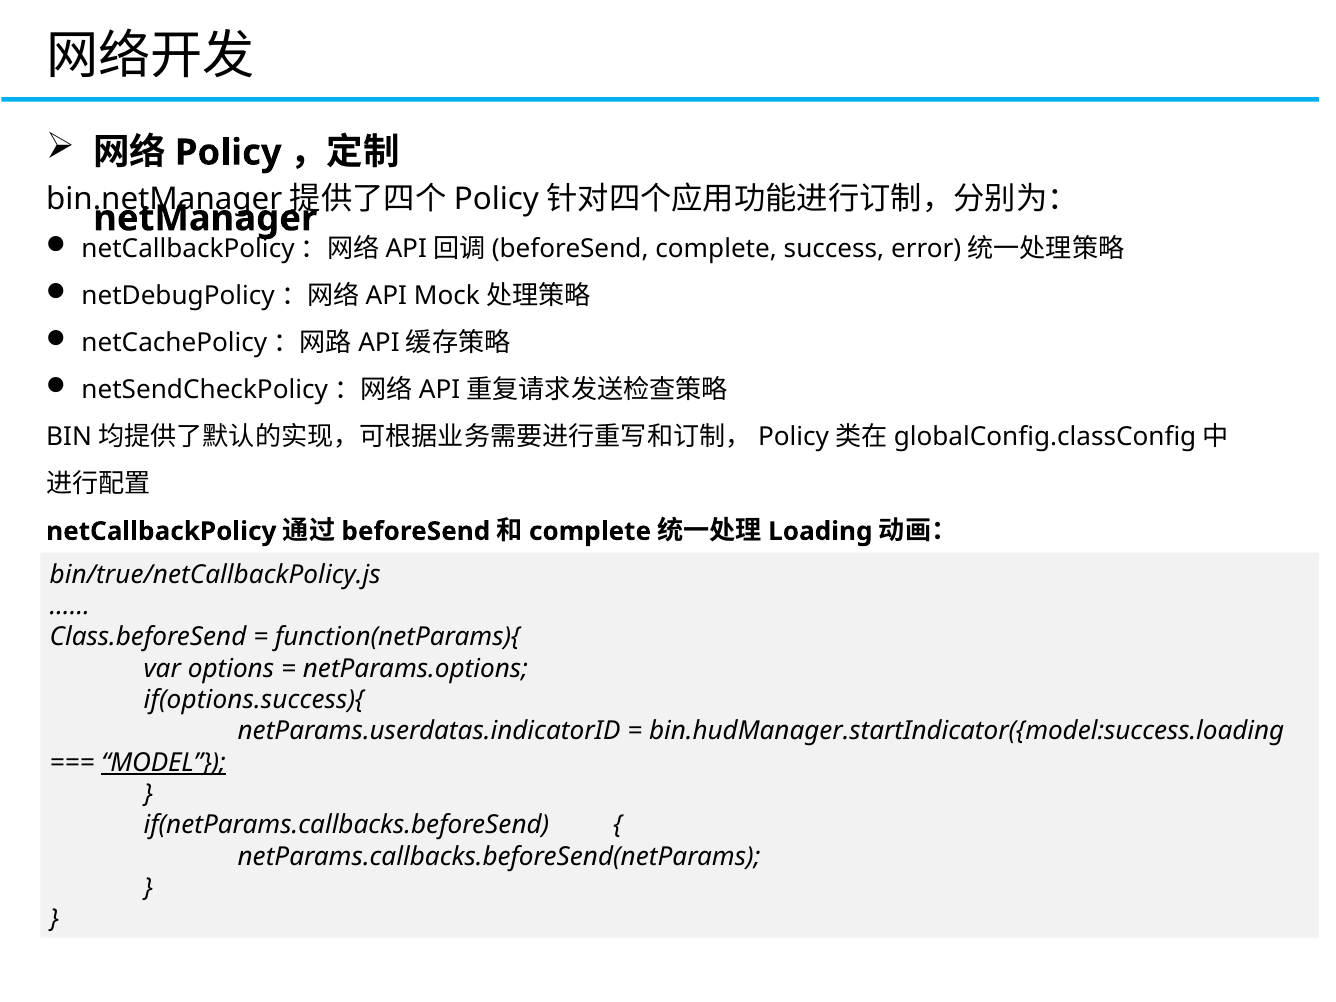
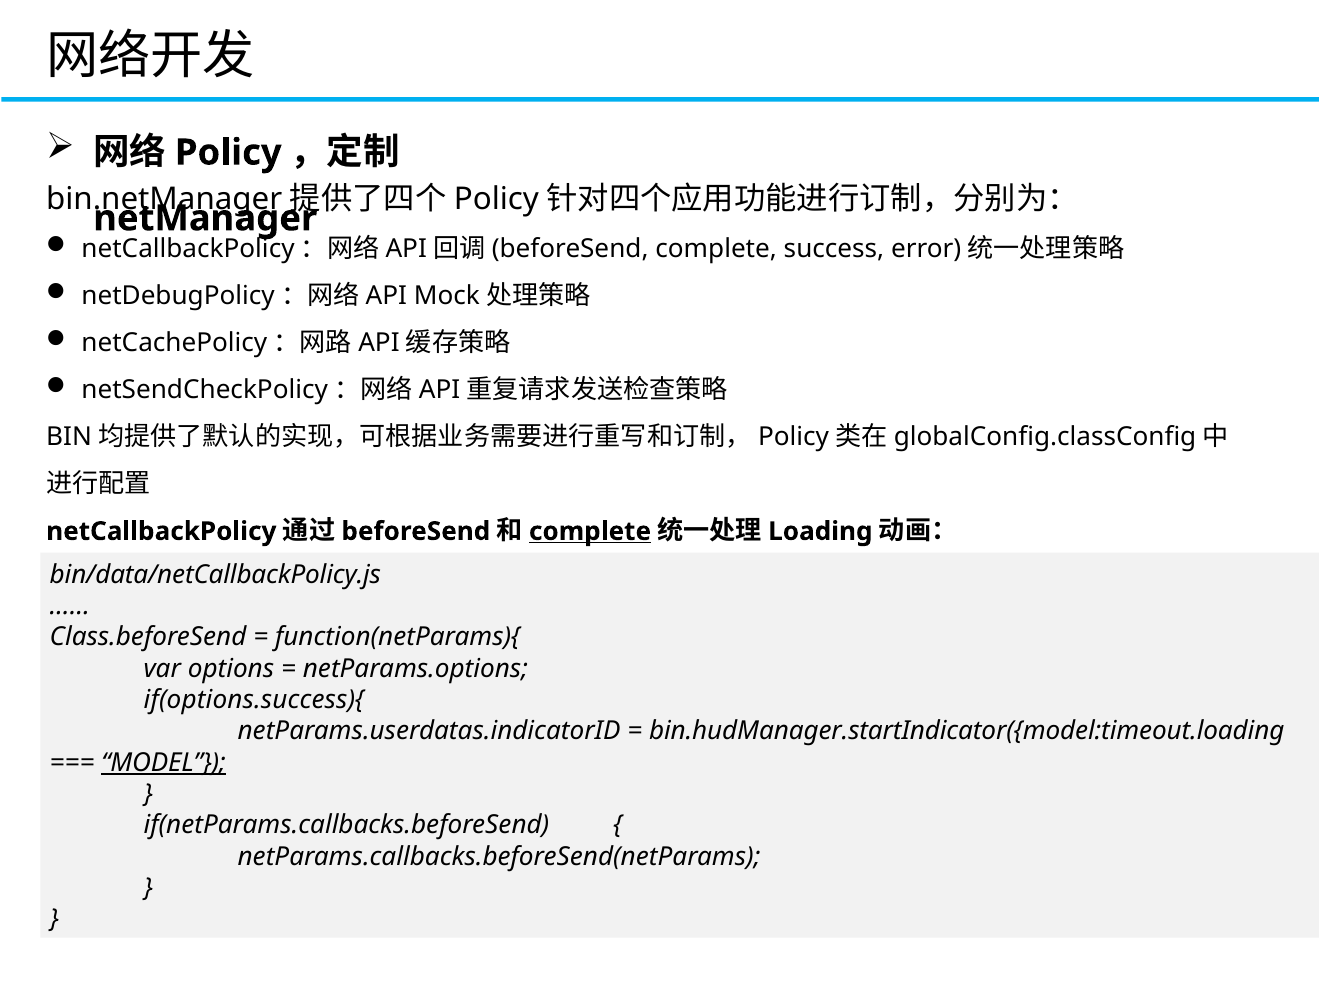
complete underline: none -> present (590, 531)
bin/true/netCallbackPolicy.js: bin/true/netCallbackPolicy.js -> bin/data/netCallbackPolicy.js (215, 575)
bin.hudManager.startIndicator({model:success.loading: bin.hudManager.startIndicator({model:success.loading -> bin.hudManager.startIndicator({model:timeout.loading (967, 731)
